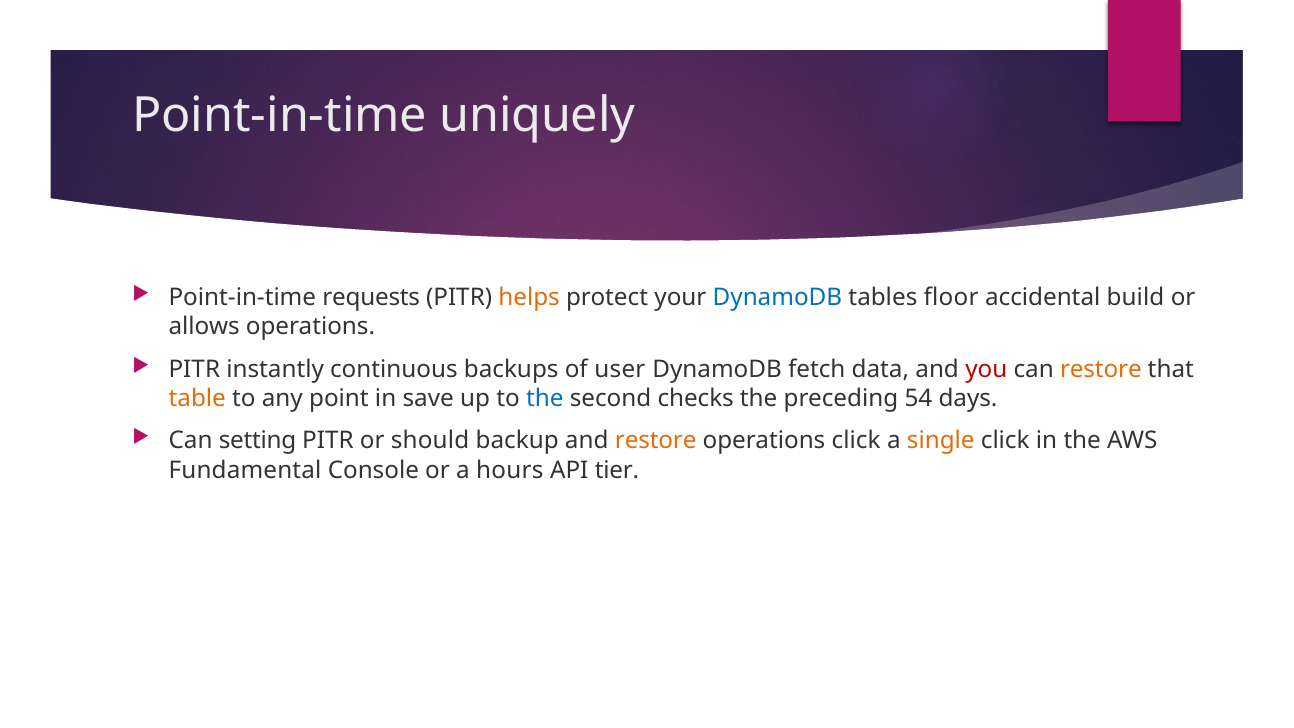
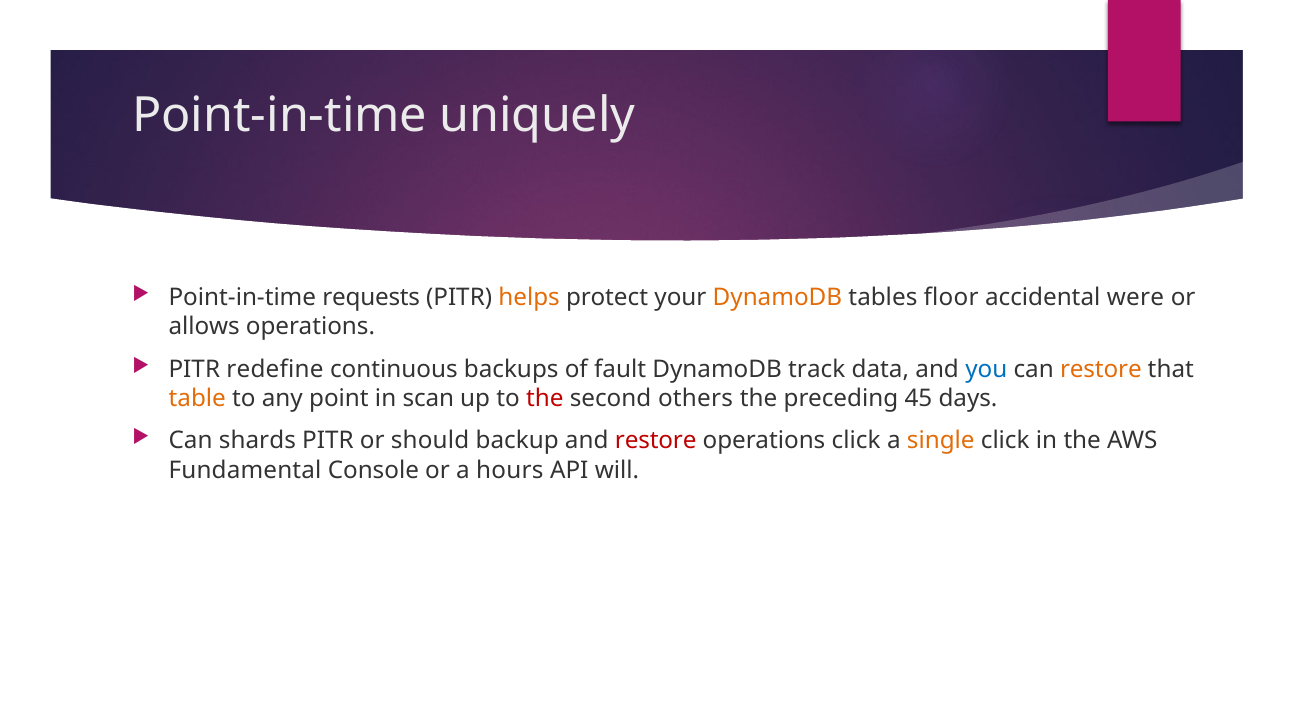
DynamoDB colour: blue -> orange (777, 297)
build: build -> were (1135, 297)
instantly: instantly -> redefine (275, 369)
user: user -> fault (620, 369)
fetch: fetch -> track (817, 369)
you colour: red -> blue (986, 369)
save: save -> scan (428, 398)
the colour: blue -> red (545, 398)
checks: checks -> others (696, 398)
54: 54 -> 45 (918, 398)
setting: setting -> shards (257, 441)
restore colour: orange -> red (656, 441)
tier: tier -> will (617, 470)
